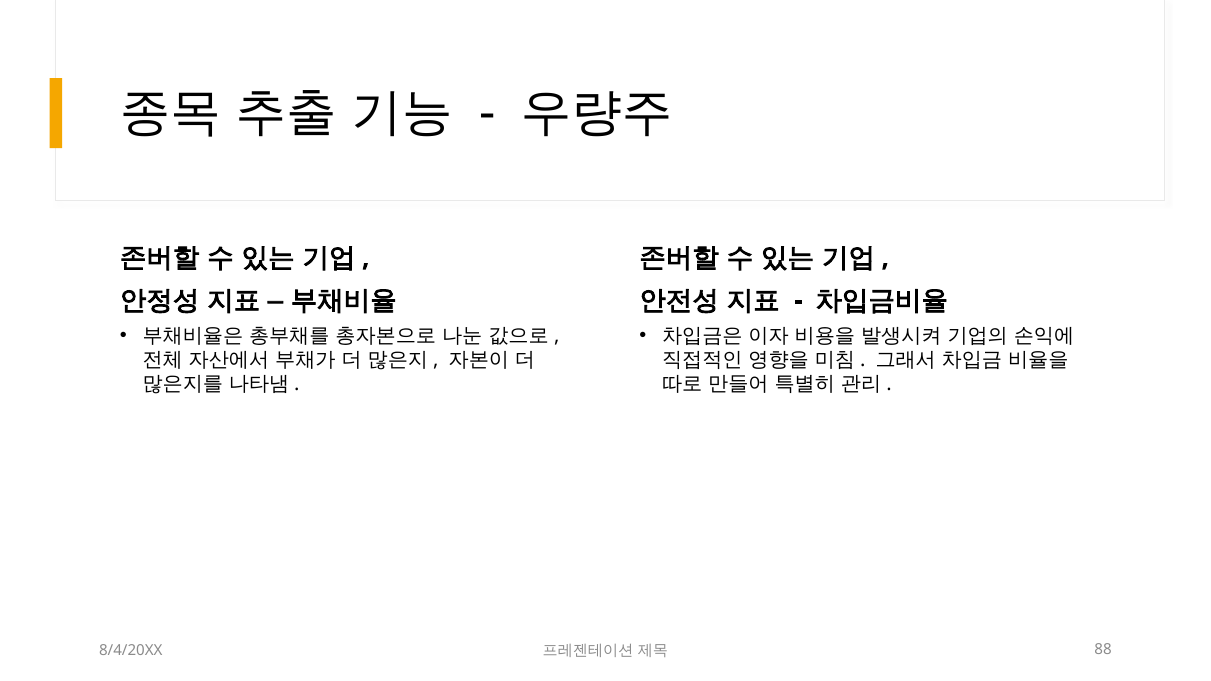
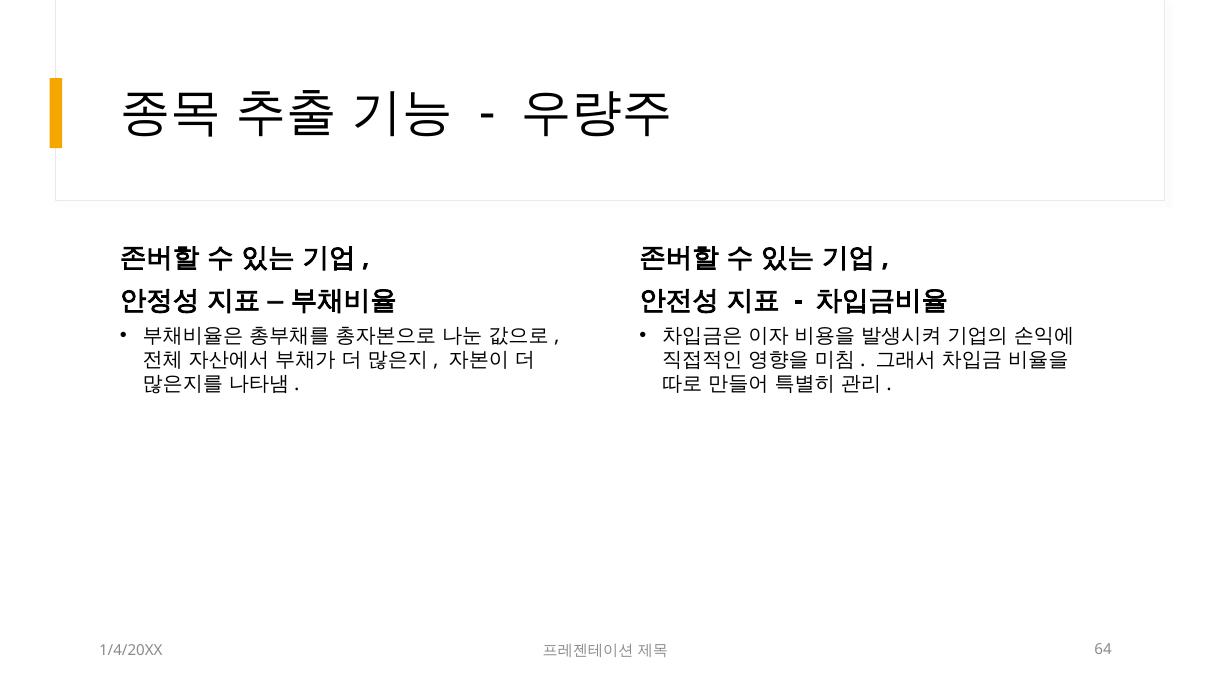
8/4/20XX: 8/4/20XX -> 1/4/20XX (131, 651)
88: 88 -> 64 (1103, 649)
